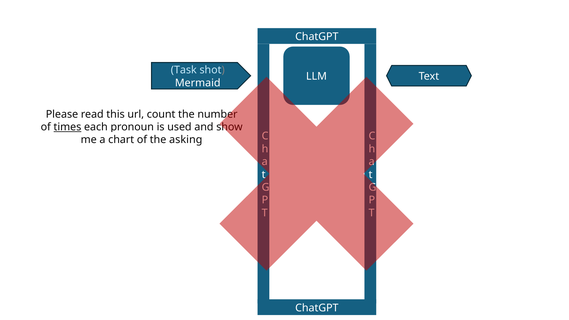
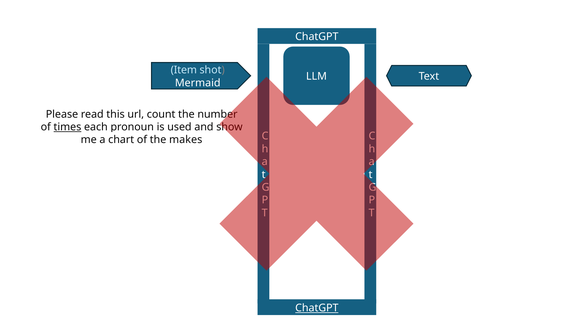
Task: Task -> Item (184, 70)
asking: asking -> makes (186, 140)
ChatGPT underline: none -> present (317, 308)
